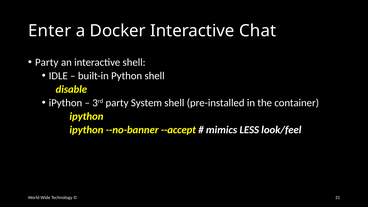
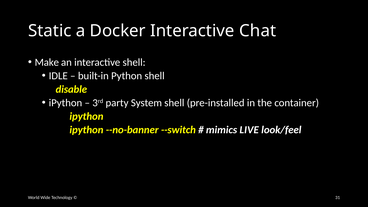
Enter: Enter -> Static (50, 31)
Party: Party -> Make (47, 62)
--accept: --accept -> --switch (178, 130)
LESS: LESS -> LIVE (249, 130)
